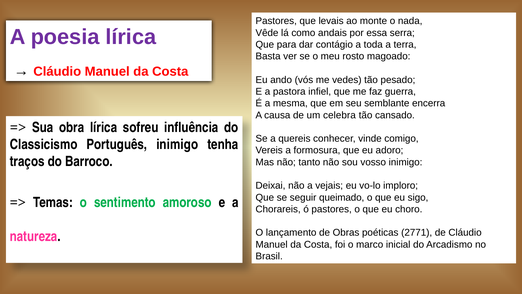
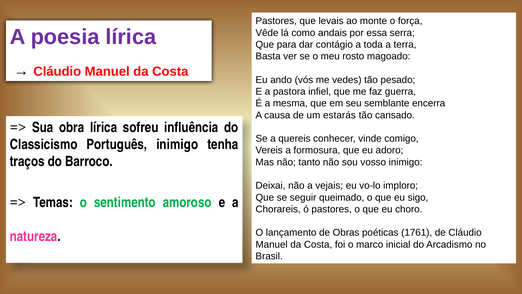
nada: nada -> força (410, 21)
celebra: celebra -> estarás (339, 115)
2771: 2771 -> 1761 (417, 232)
